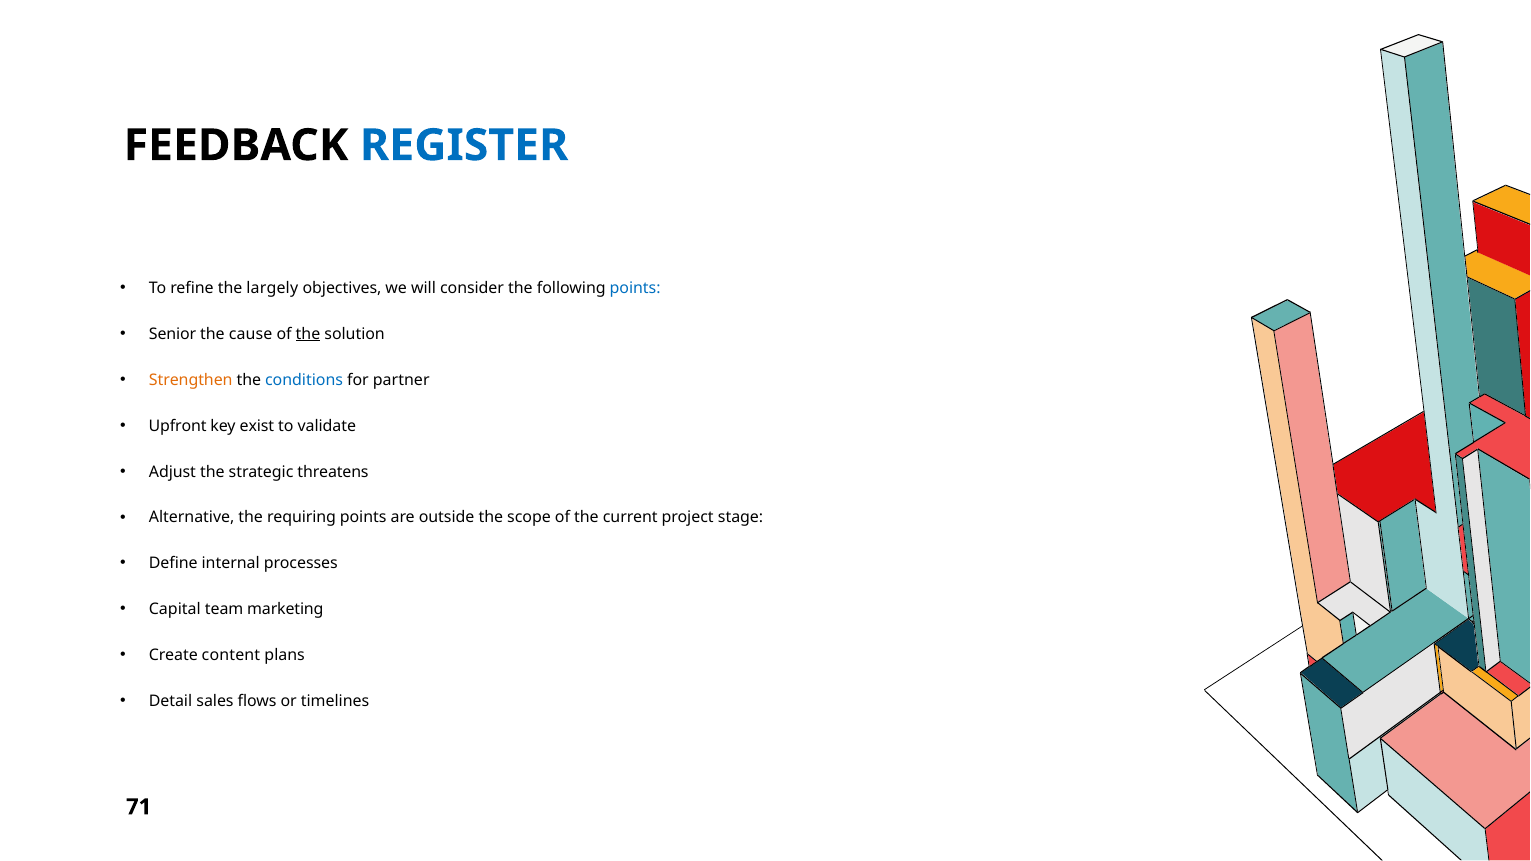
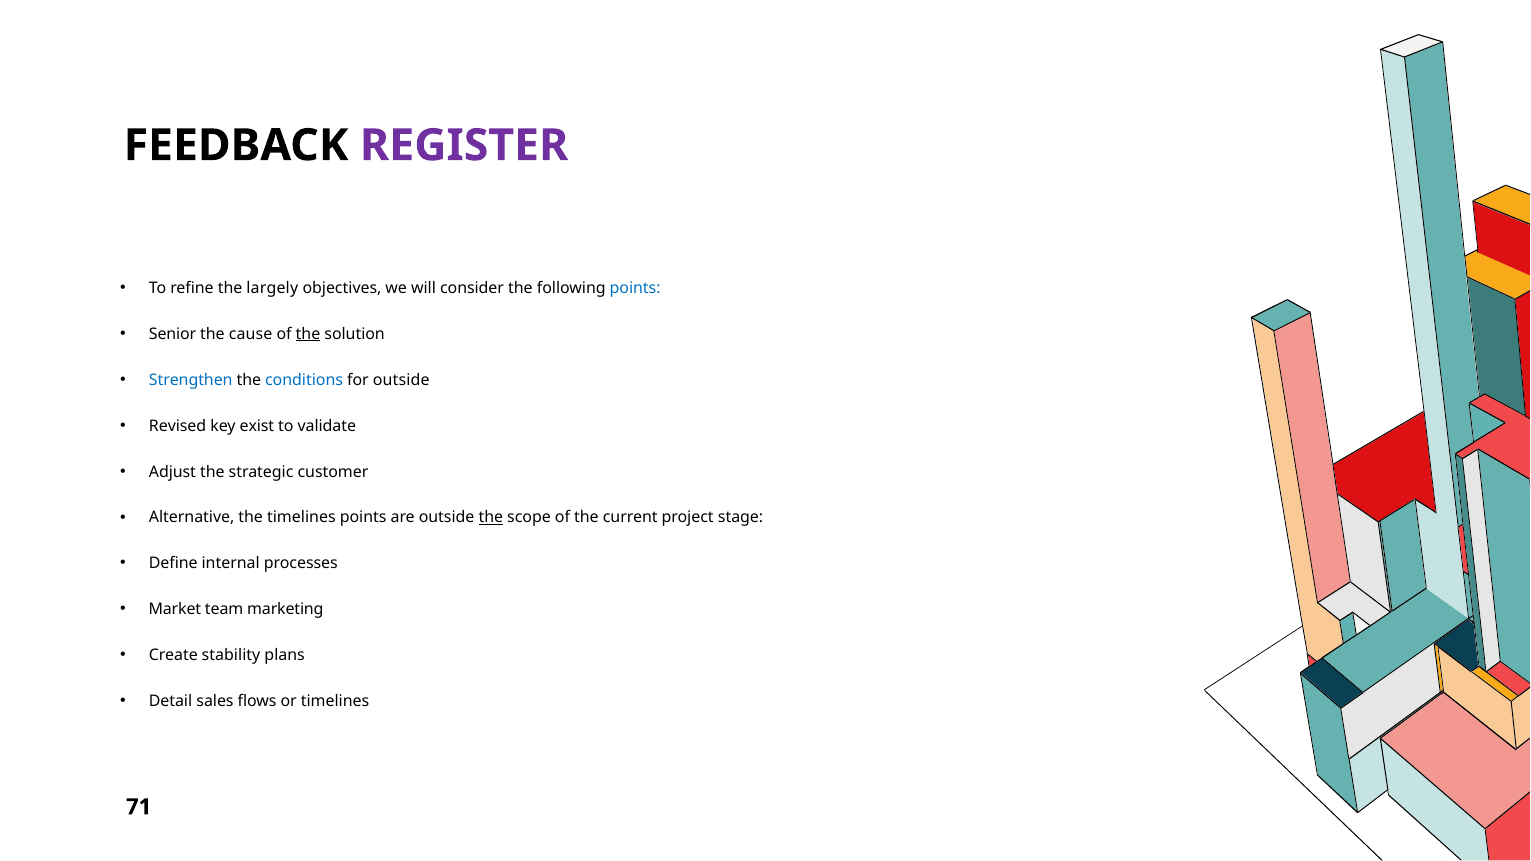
REGISTER colour: blue -> purple (464, 146)
Strengthen colour: orange -> blue (191, 380)
for partner: partner -> outside (401, 380)
Upfront: Upfront -> Revised (178, 426)
threatens: threatens -> customer (333, 472)
the requiring: requiring -> timelines (301, 518)
the underline: none -> present (491, 518)
Capital: Capital -> Market (175, 610)
content: content -> stability (231, 656)
